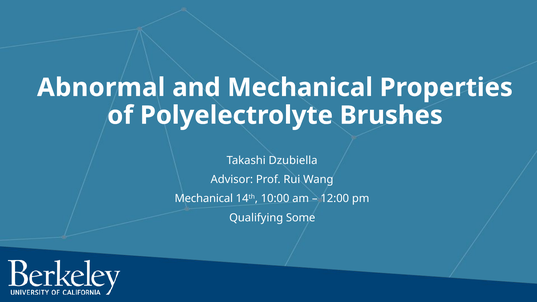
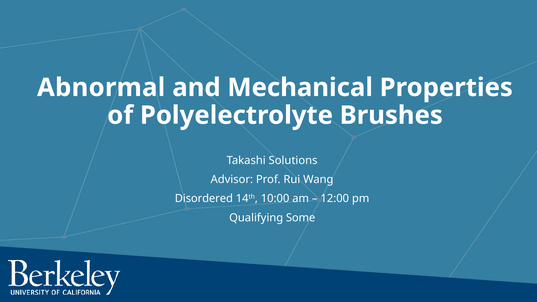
Dzubiella: Dzubiella -> Solutions (293, 161)
Mechanical: Mechanical -> Disordered (204, 199)
